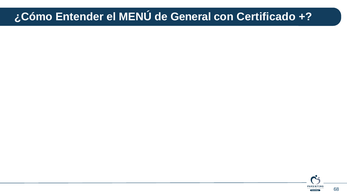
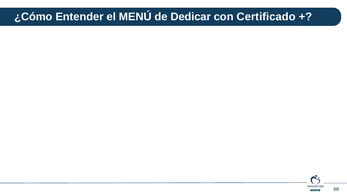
General: General -> Dedicar (191, 17)
